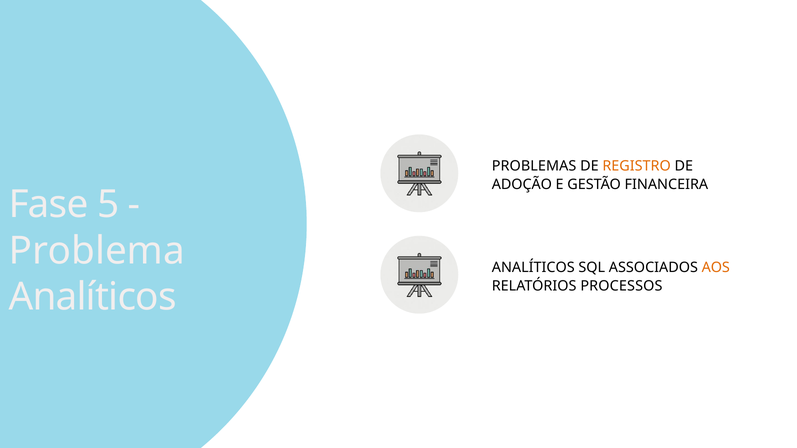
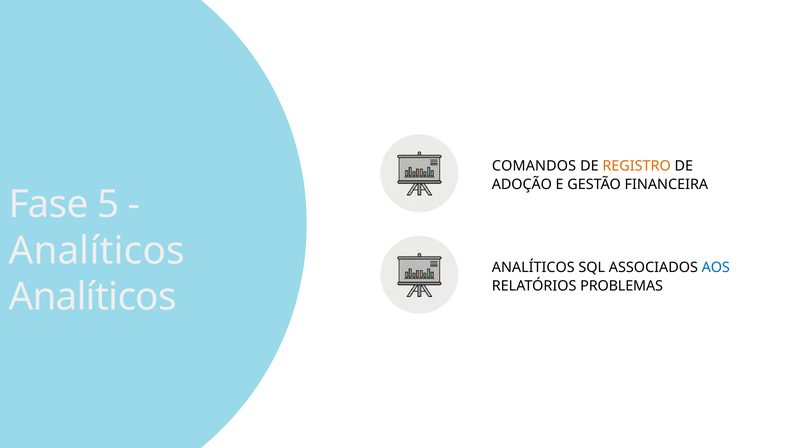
PROBLEMAS: PROBLEMAS -> COMANDOS (534, 166)
Problema: Problema -> Analíticos (97, 251)
AOS colour: orange -> blue (716, 268)
PROCESSOS: PROCESSOS -> PROBLEMAS (622, 286)
